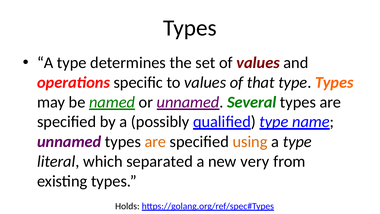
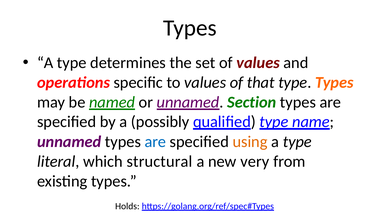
Several: Several -> Section (252, 102)
are colour: orange -> blue (155, 142)
separated: separated -> structural (160, 161)
